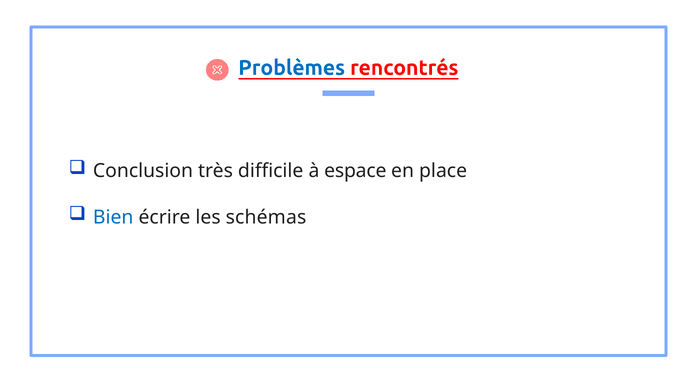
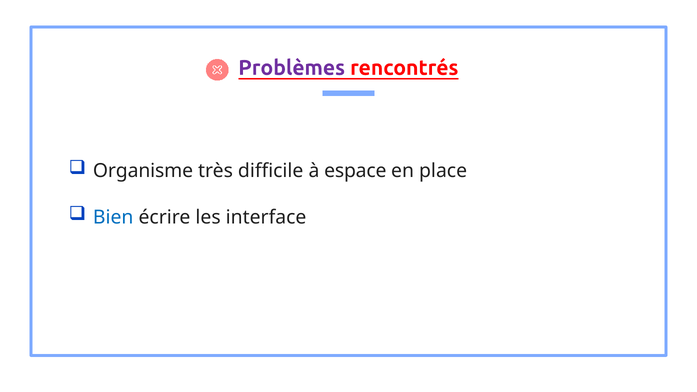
Problèmes colour: blue -> purple (292, 68)
Conclusion: Conclusion -> Organisme (143, 171)
schémas: schémas -> interface (266, 217)
